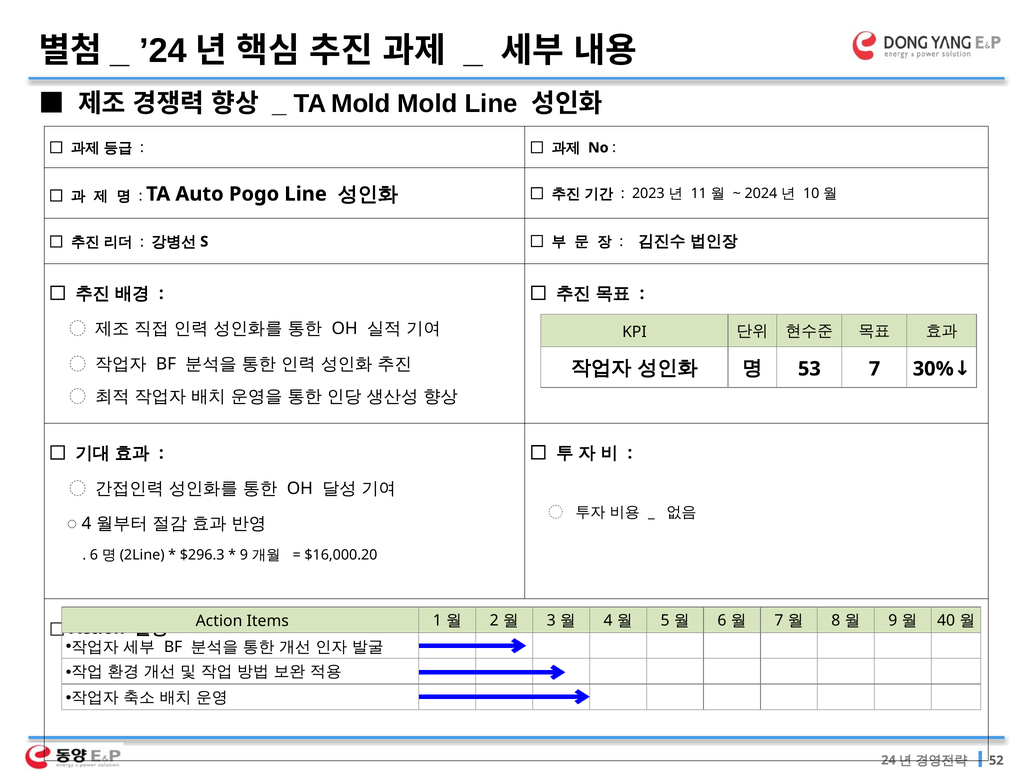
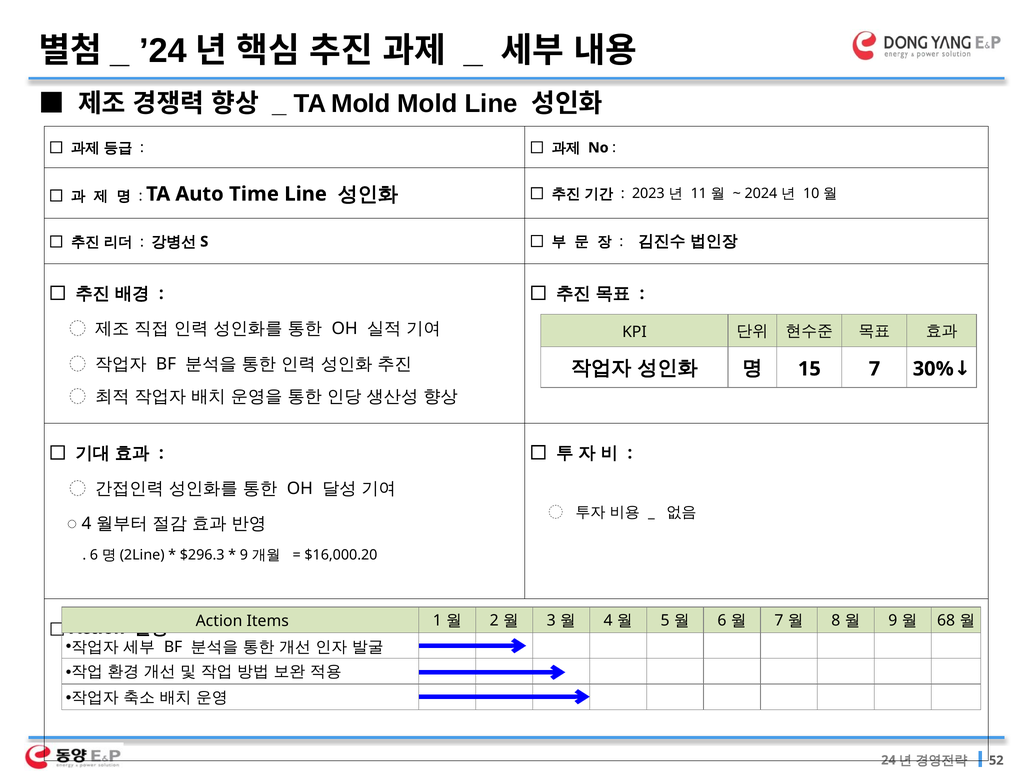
Pogo: Pogo -> Time (254, 194)
53: 53 -> 15 (809, 369)
40: 40 -> 68 (946, 620)
